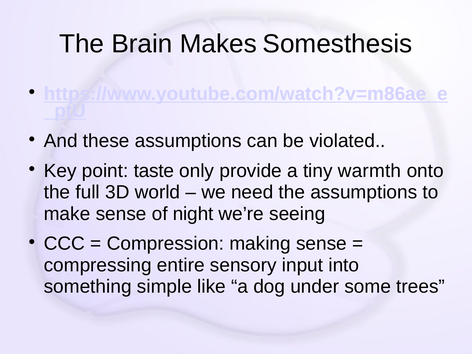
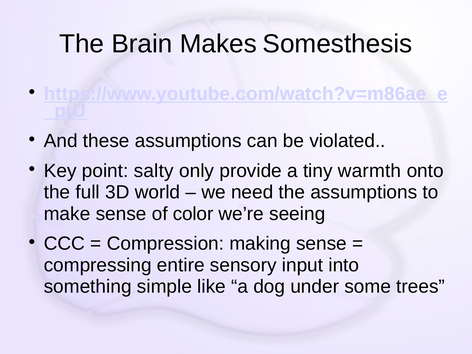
taste: taste -> salty (154, 171)
night: night -> color (193, 214)
